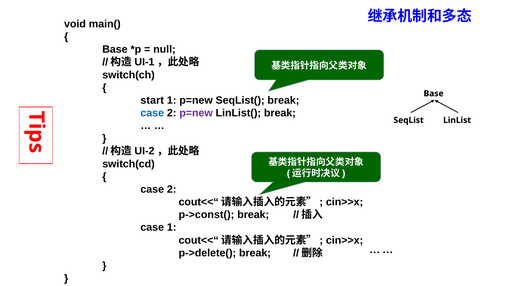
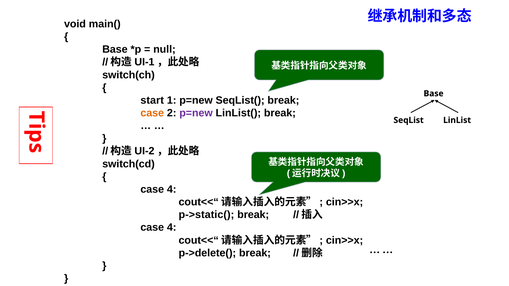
case colour: blue -> orange (152, 113)
2: 2 -> 4 (172, 190)
p->const(: p->const( -> p->static( (206, 215)
1: 1 -> 4 (172, 228)
